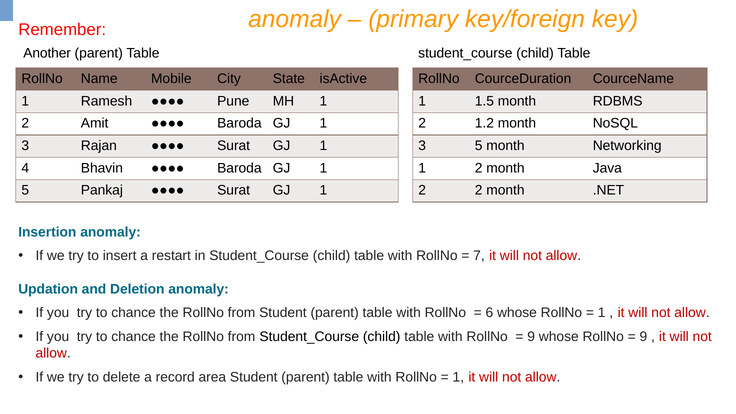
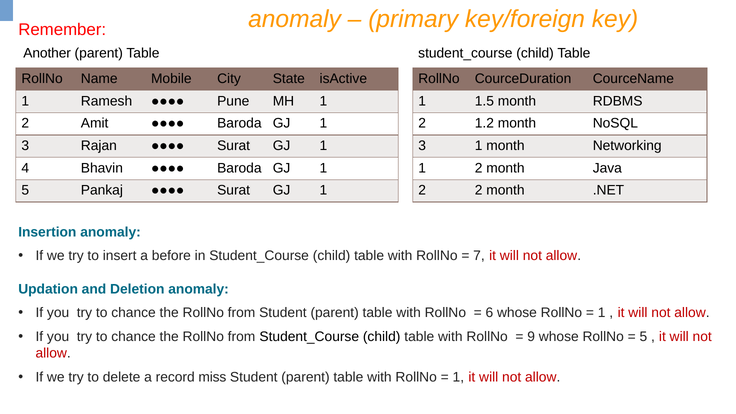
3 5: 5 -> 1 (479, 146)
restart: restart -> before (171, 256)
9: 9 -> 5 (643, 337)
area: area -> miss (212, 377)
